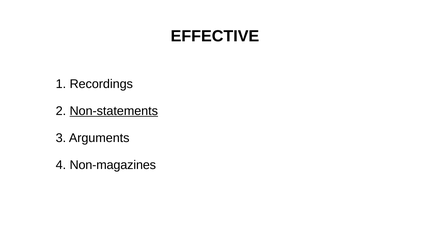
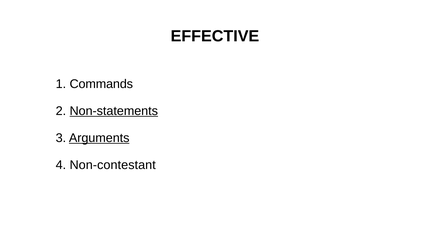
Recordings: Recordings -> Commands (101, 84)
Arguments underline: none -> present (99, 138)
Non-magazines: Non-magazines -> Non-contestant (113, 165)
